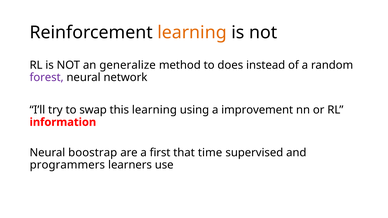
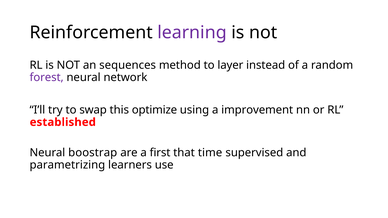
learning colour: orange -> purple (192, 33)
generalize: generalize -> sequences (128, 65)
does: does -> layer (230, 65)
this learning: learning -> optimize (154, 110)
information: information -> established (63, 122)
programmers: programmers -> parametrizing (67, 165)
